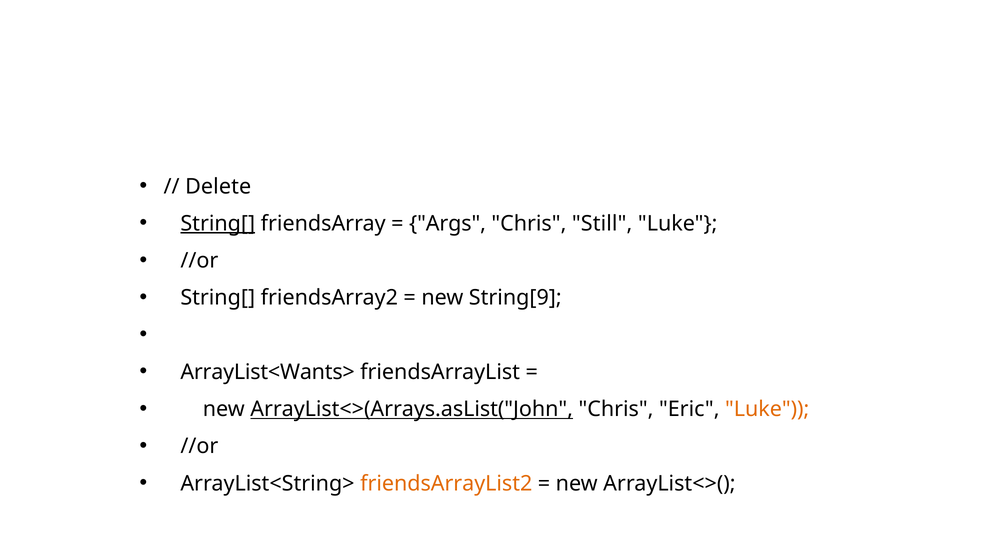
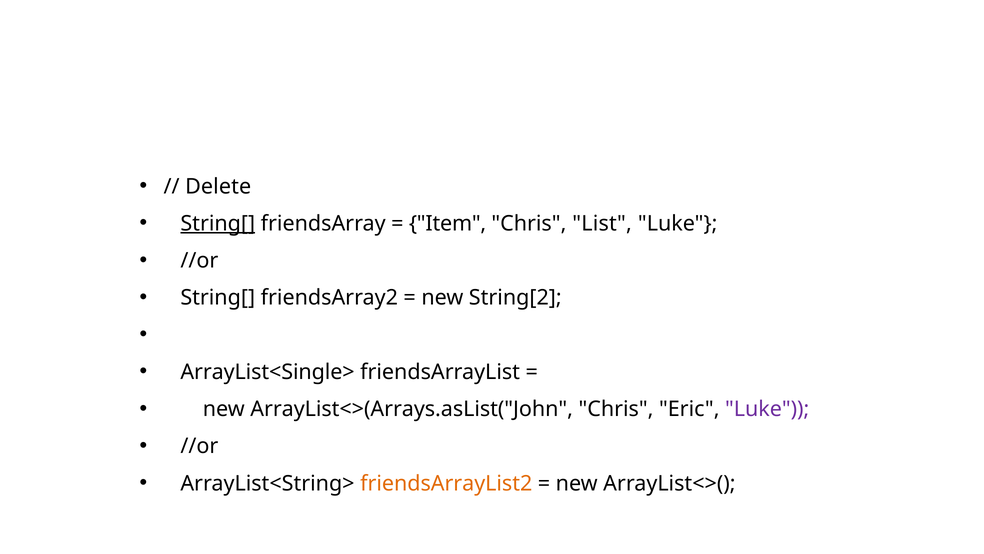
Args: Args -> Item (448, 223)
Still: Still -> List (602, 223)
String[9: String[9 -> String[2 (515, 298)
ArrayList<Wants>: ArrayList<Wants> -> ArrayList<Single> (268, 372)
ArrayList<>(Arrays.asList("John underline: present -> none (412, 409)
Luke colour: orange -> purple (767, 409)
